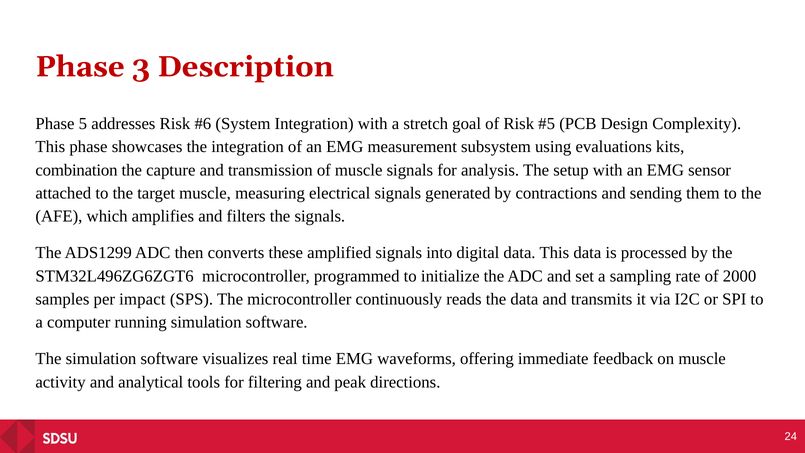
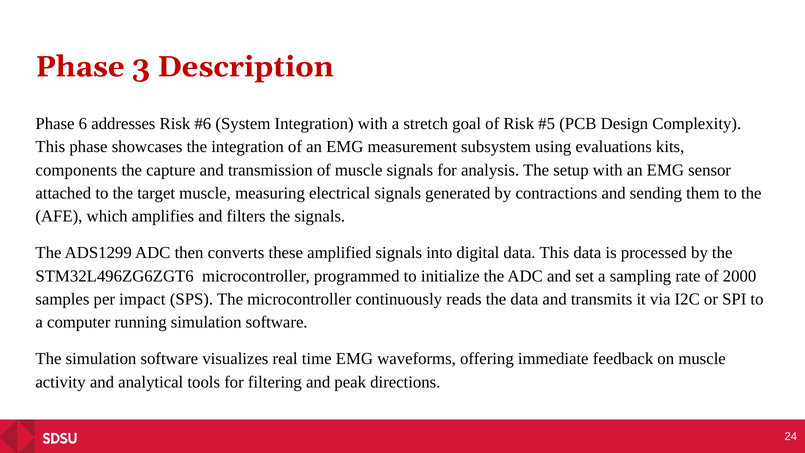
5: 5 -> 6 (83, 124)
combination: combination -> components (76, 170)
